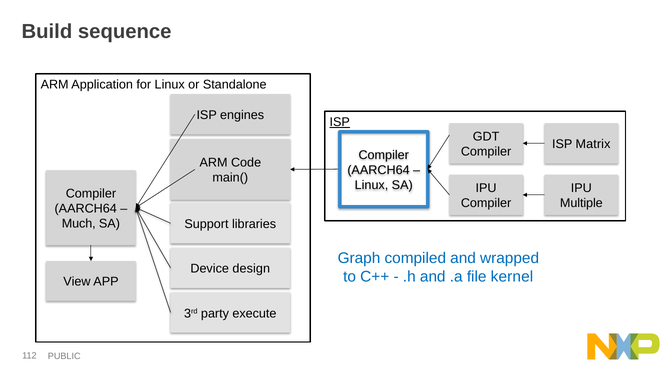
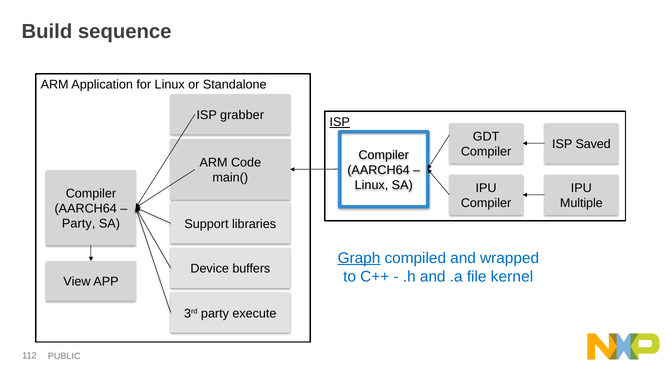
engines: engines -> grabber (242, 115)
Matrix: Matrix -> Saved (593, 144)
Much: Much -> Party (79, 224)
Graph underline: none -> present (359, 258)
design: design -> buffers (251, 269)
